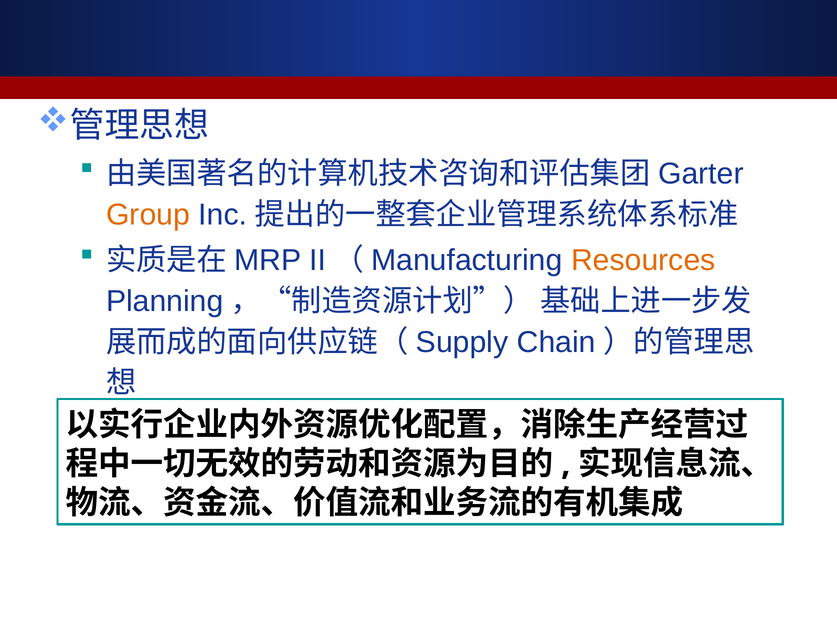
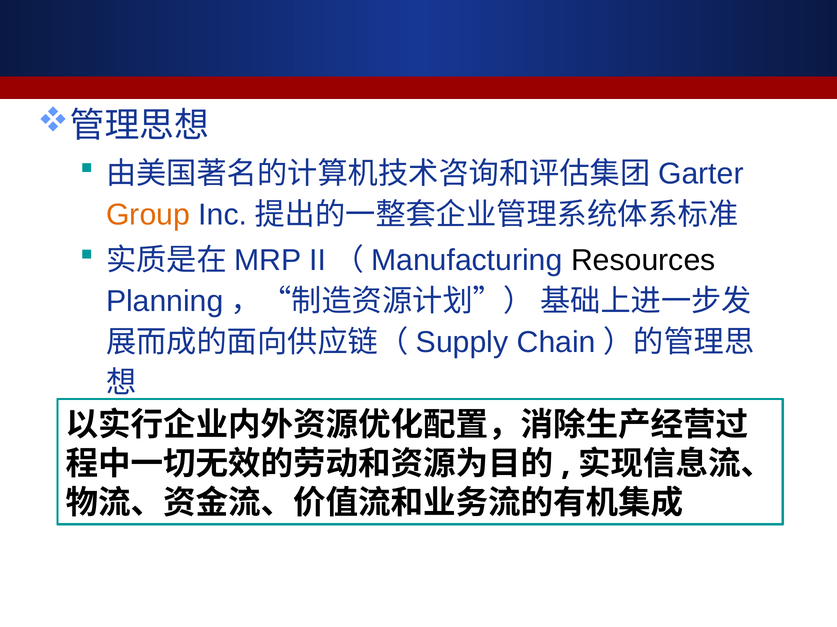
Resources colour: orange -> black (643, 261)
